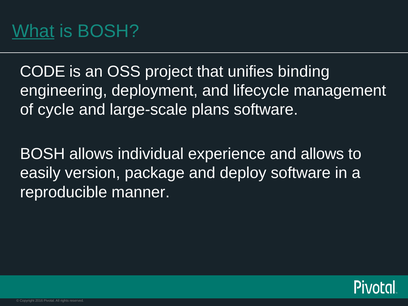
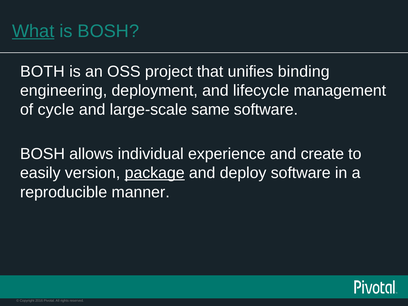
CODE: CODE -> BOTH (42, 71)
plans: plans -> same (211, 110)
and allows: allows -> create (322, 154)
package underline: none -> present (155, 173)
